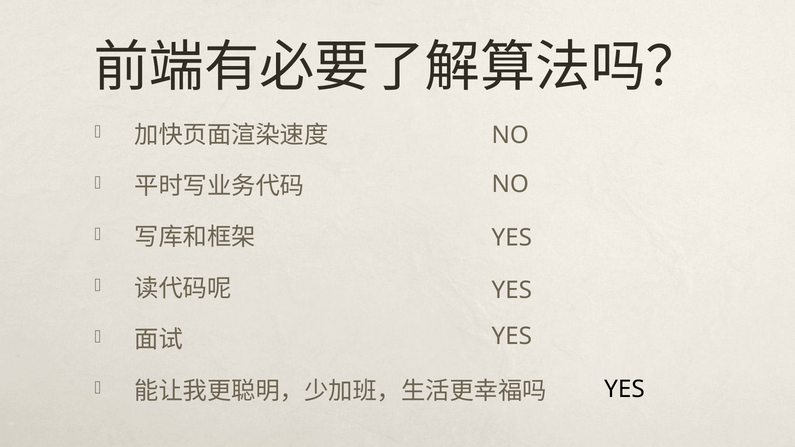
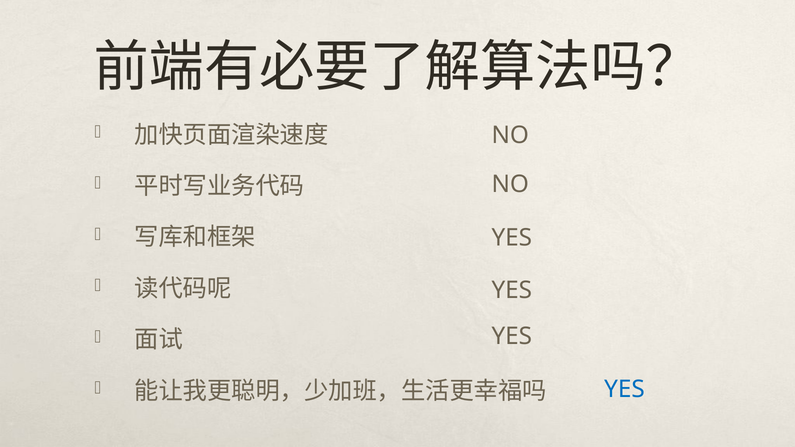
YES colour: black -> blue (624, 390)
